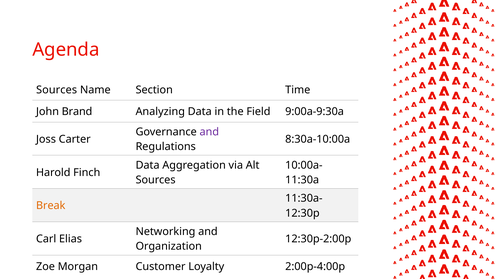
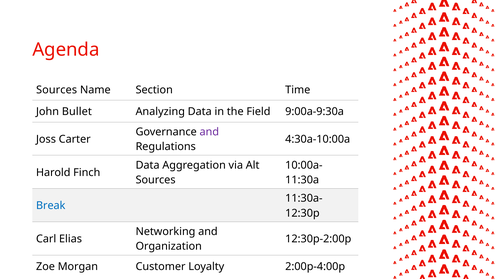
Brand: Brand -> Bullet (77, 112)
8:30a-10:00a: 8:30a-10:00a -> 4:30a-10:00a (318, 139)
Break colour: orange -> blue (51, 206)
